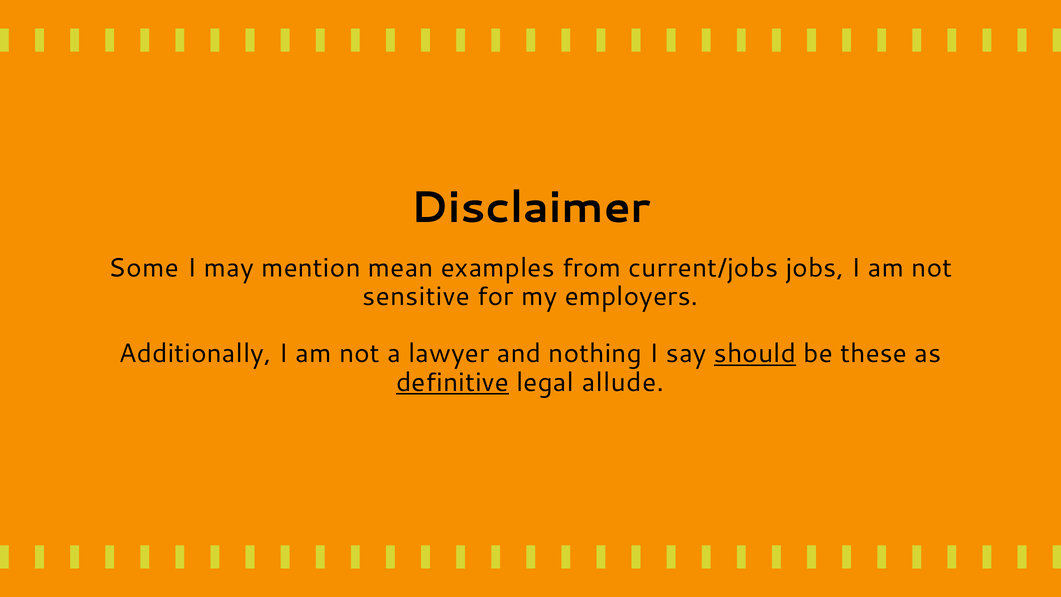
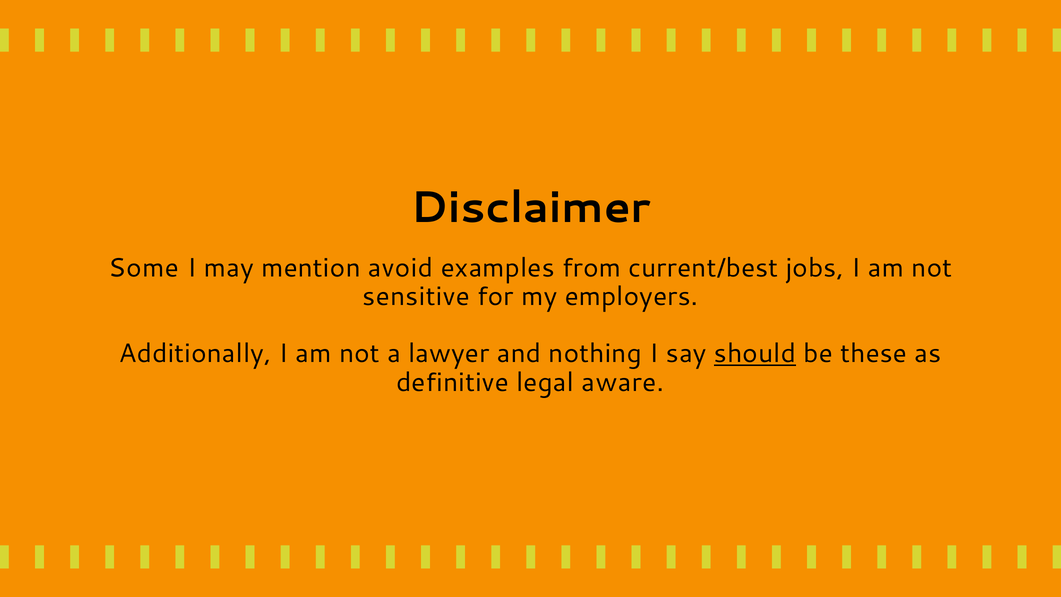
mean: mean -> avoid (401, 268)
current/jobs: current/jobs -> current/best (703, 268)
definitive underline: present -> none (452, 382)
allude: allude -> aware (623, 382)
